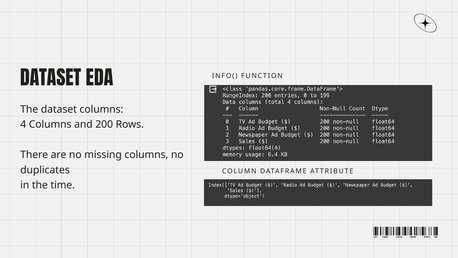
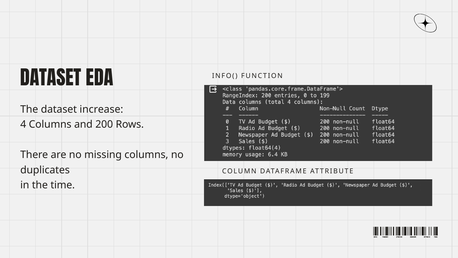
dataset columns: columns -> increase (101, 109)
